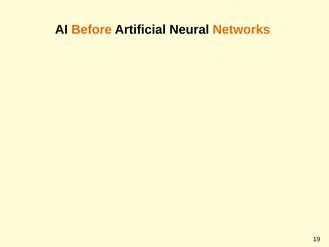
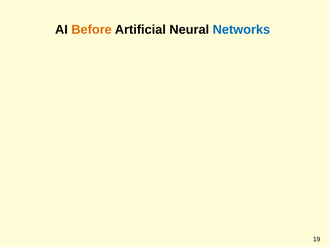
Networks colour: orange -> blue (241, 30)
